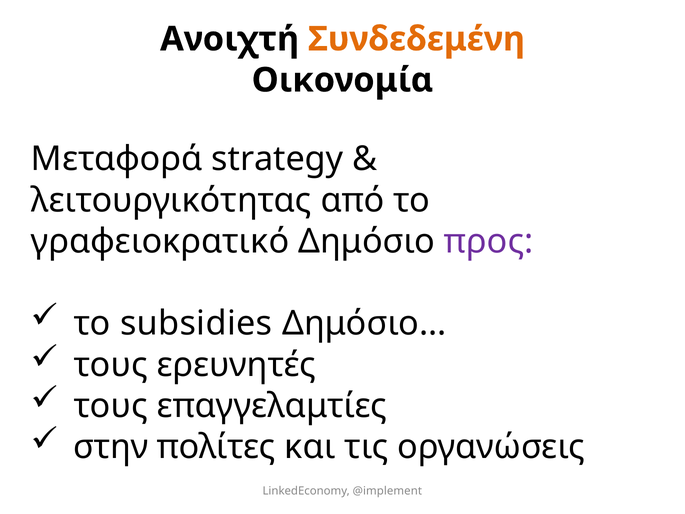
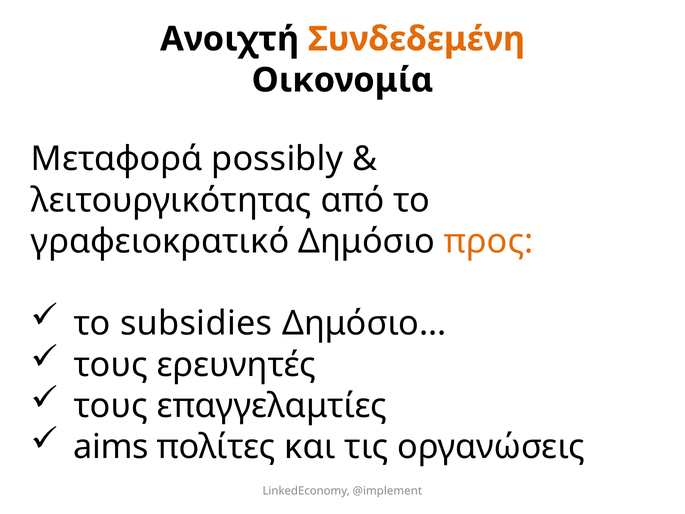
strategy: strategy -> possibly (277, 159)
προς colour: purple -> orange (489, 241)
στην: στην -> aims (111, 447)
